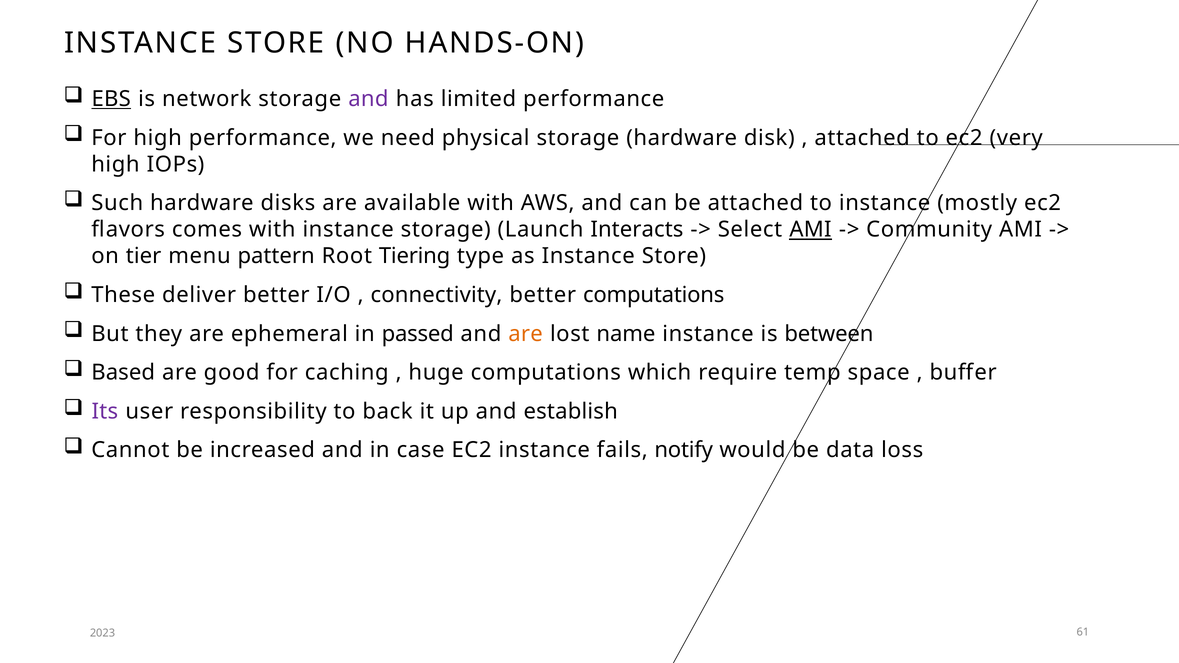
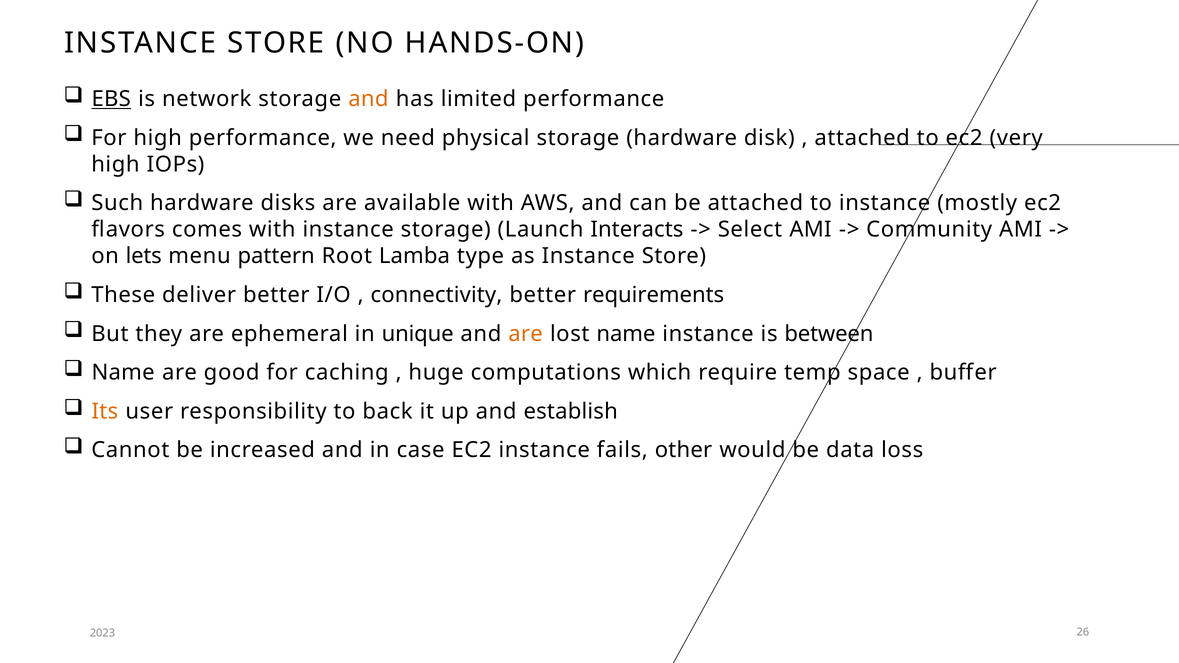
and colour: purple -> orange (368, 99)
AMI underline: present -> none (811, 230)
tier: tier -> lets (144, 256)
Tiering: Tiering -> Lamba (414, 256)
better computations: computations -> requirements (654, 295)
passed: passed -> unique (418, 334)
Based: Based -> Name (123, 373)
Its colour: purple -> orange (105, 411)
notify: notify -> other (683, 450)
61: 61 -> 26 (1083, 632)
